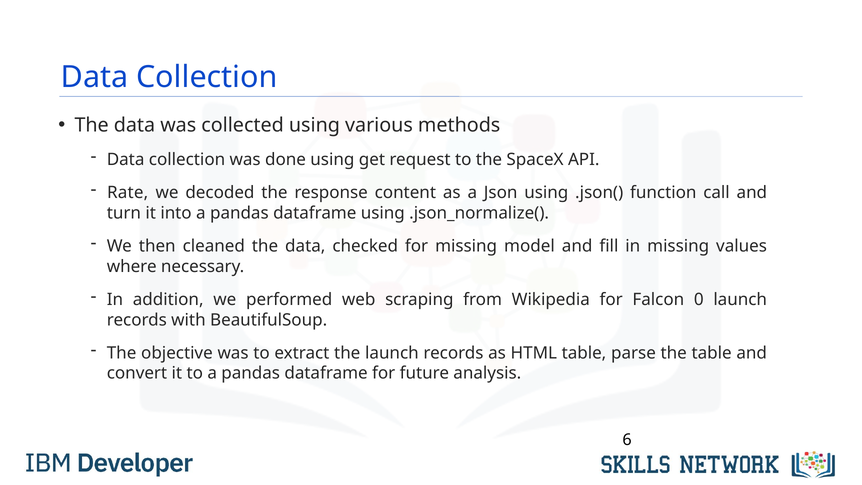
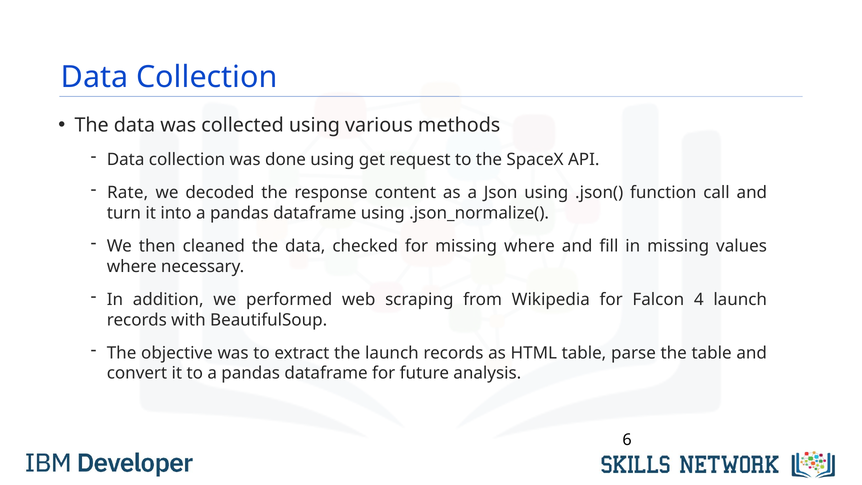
missing model: model -> where (529, 246)
0: 0 -> 4 (699, 299)
